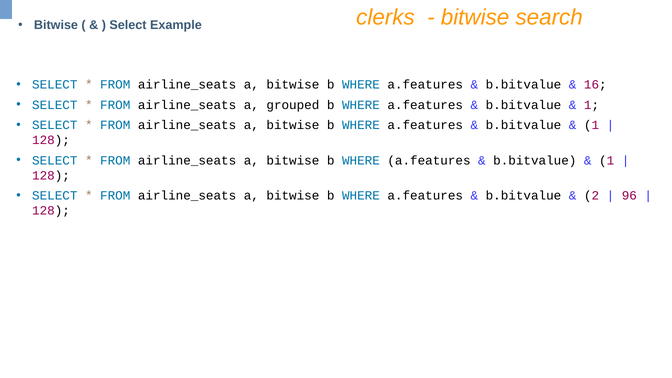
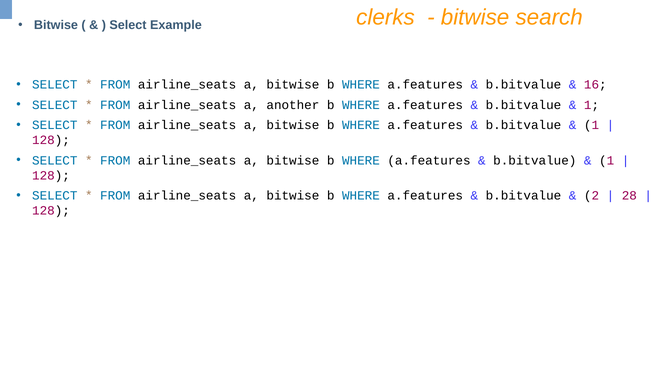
grouped: grouped -> another (293, 105)
96: 96 -> 28 (629, 196)
